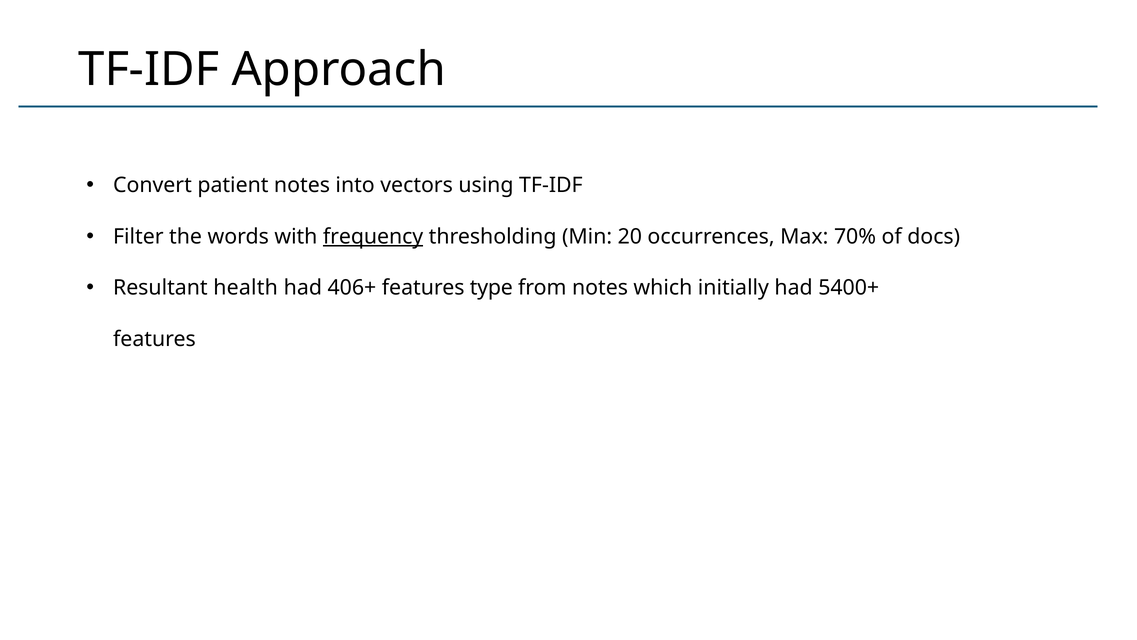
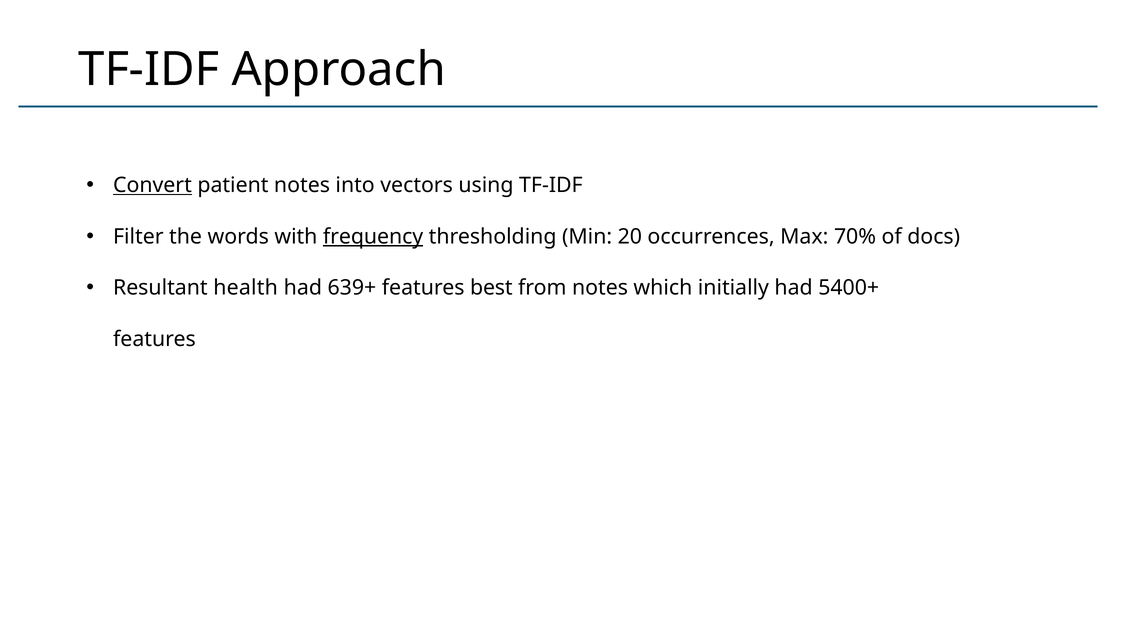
Convert underline: none -> present (152, 185)
406+: 406+ -> 639+ (352, 288)
type: type -> best (491, 288)
